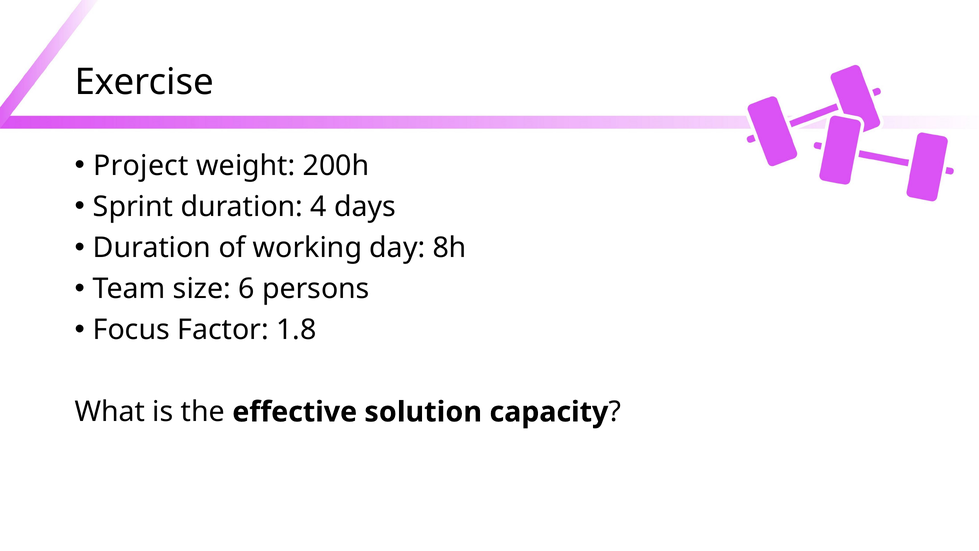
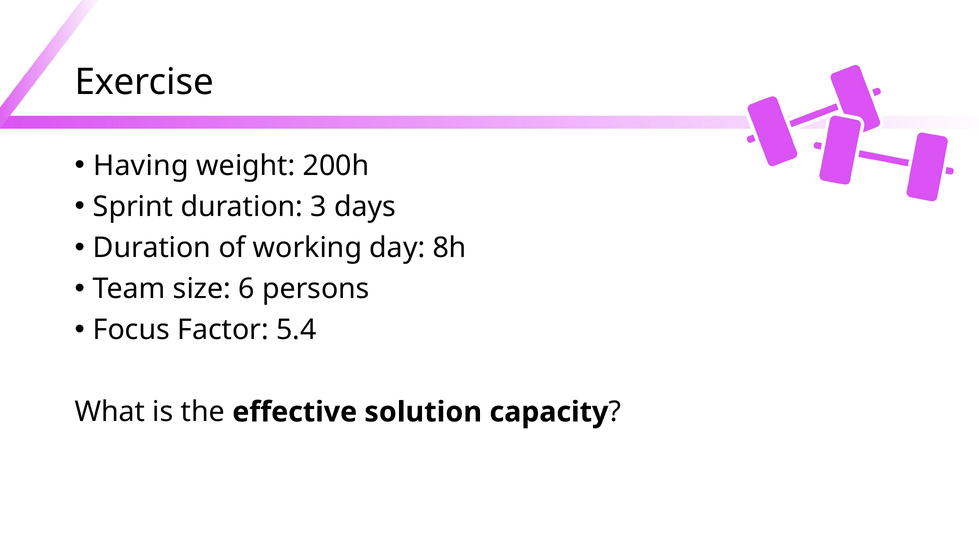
Project: Project -> Having (141, 166)
4: 4 -> 3 (319, 207)
1.8: 1.8 -> 5.4 (296, 330)
